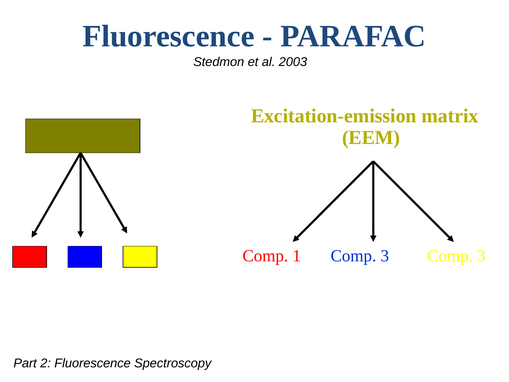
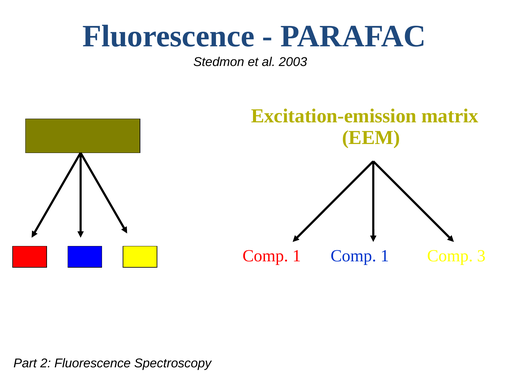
1 Comp 3: 3 -> 1 (385, 256)
